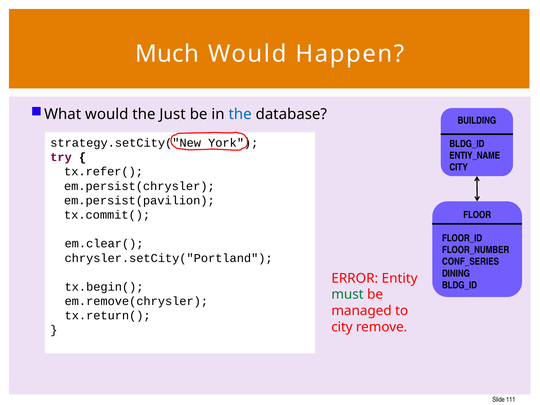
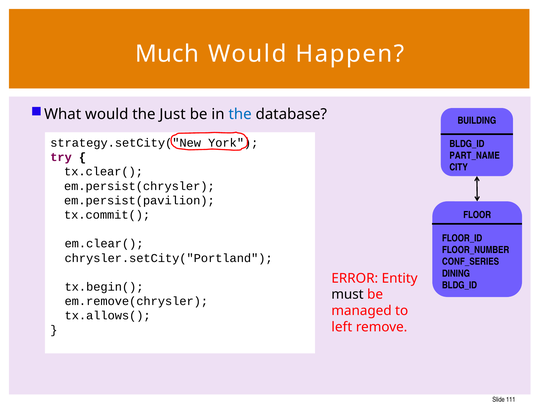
ENTIY_NAME: ENTIY_NAME -> PART_NAME (475, 156)
tx.refer(: tx.refer( -> tx.clear( (104, 172)
must colour: green -> black (347, 295)
tx.return(: tx.return( -> tx.allows( (108, 316)
city: city -> left (342, 327)
